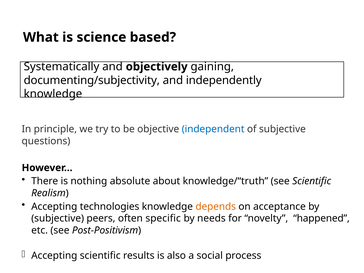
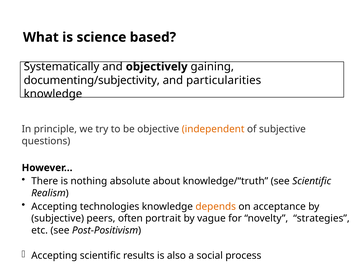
independently: independently -> particularities (224, 80)
independent colour: blue -> orange (213, 129)
specific: specific -> portrait (163, 218)
needs: needs -> vague (211, 218)
happened: happened -> strategies (321, 218)
